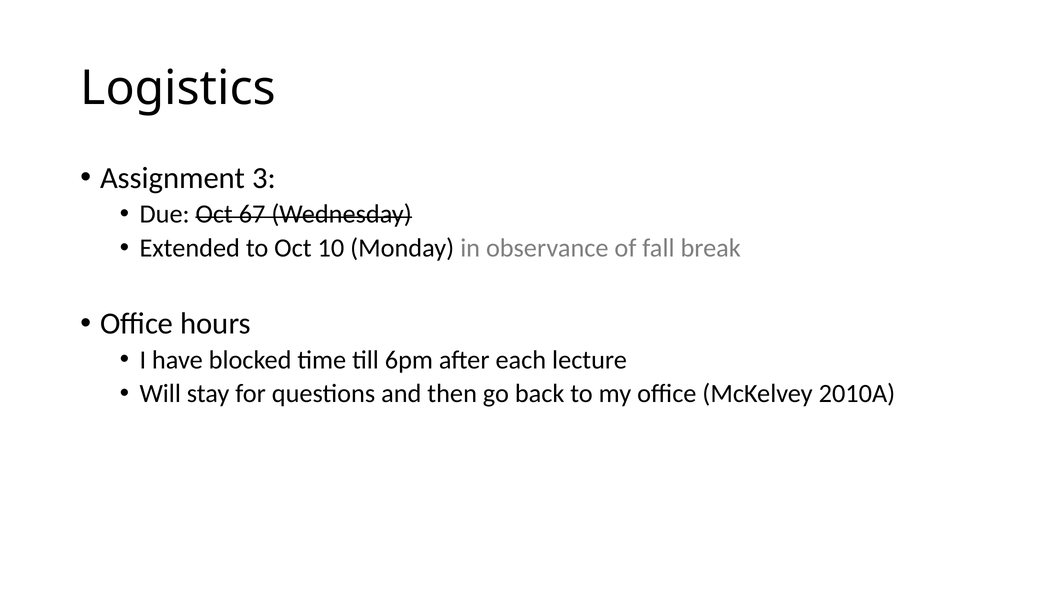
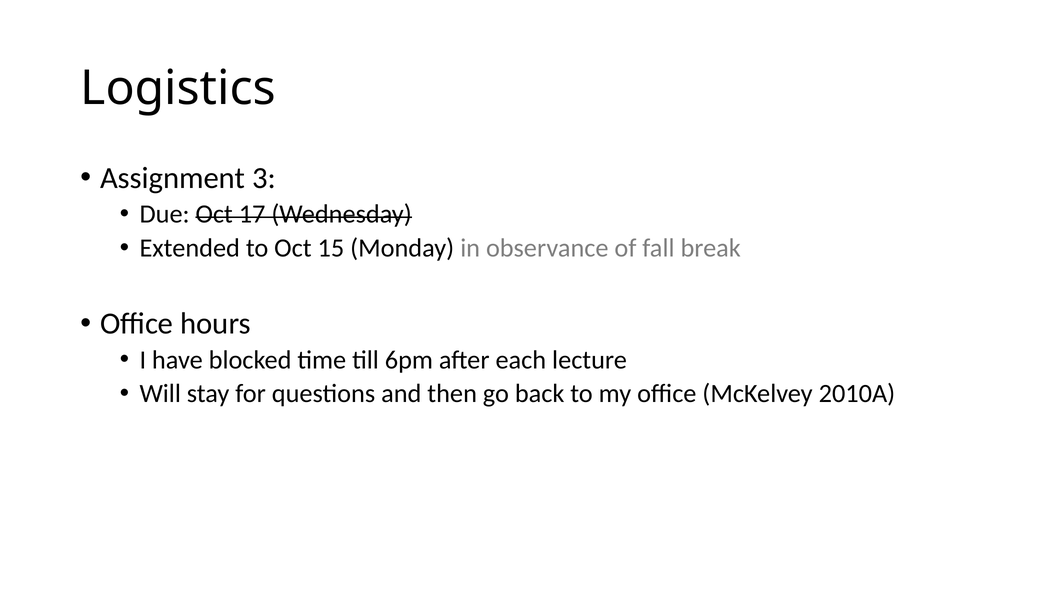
67: 67 -> 17 (252, 214)
10: 10 -> 15 (331, 248)
